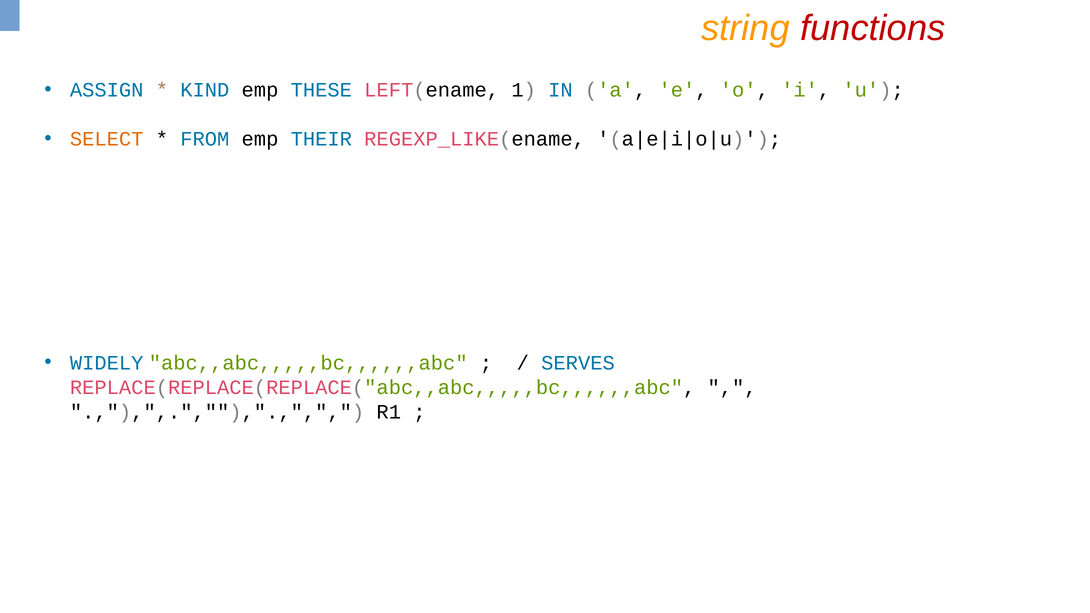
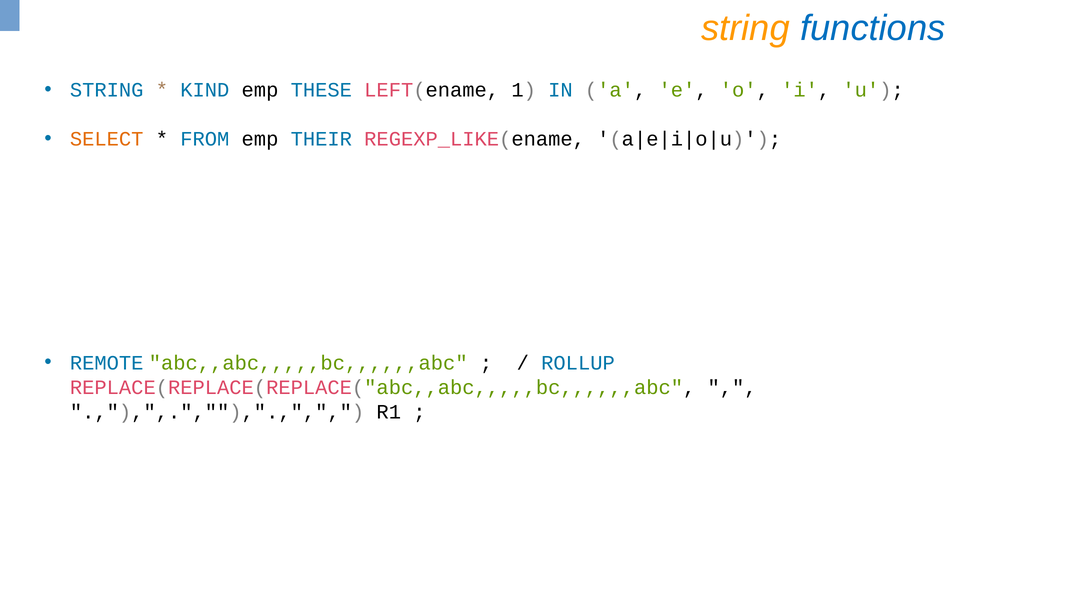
functions colour: red -> blue (873, 28)
ASSIGN: ASSIGN -> STRING (107, 90)
WIDELY: WIDELY -> REMOTE (107, 363)
SERVES: SERVES -> ROLLUP (578, 363)
